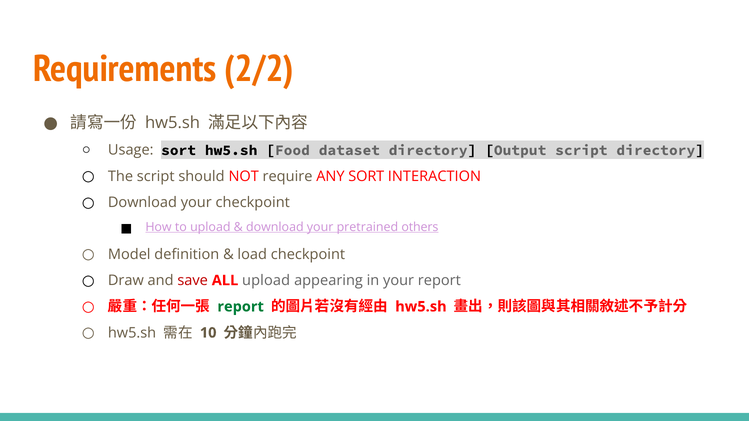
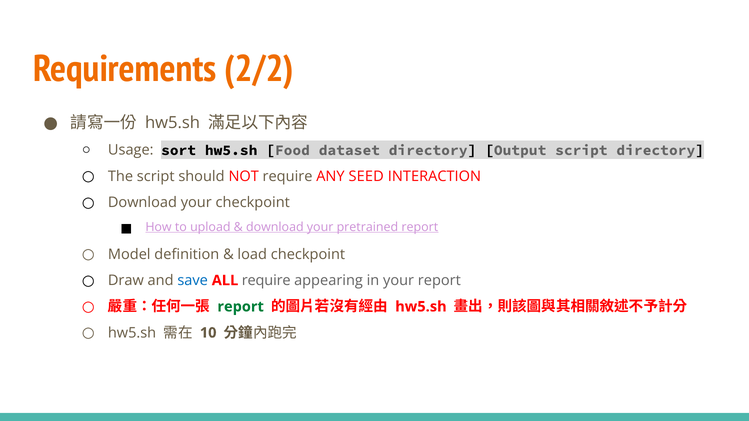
ANY SORT: SORT -> SEED (366, 177)
pretrained others: others -> report (420, 227)
save colour: red -> blue (193, 281)
ALL upload: upload -> require (266, 281)
